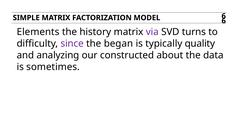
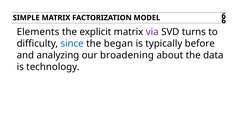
history: history -> explicit (95, 32)
since colour: purple -> blue (72, 43)
quality: quality -> before (200, 43)
constructed: constructed -> broadening (127, 55)
sometimes: sometimes -> technology (53, 67)
